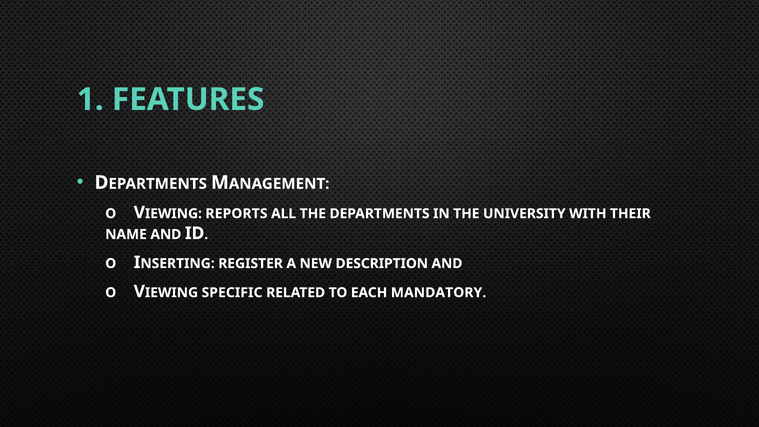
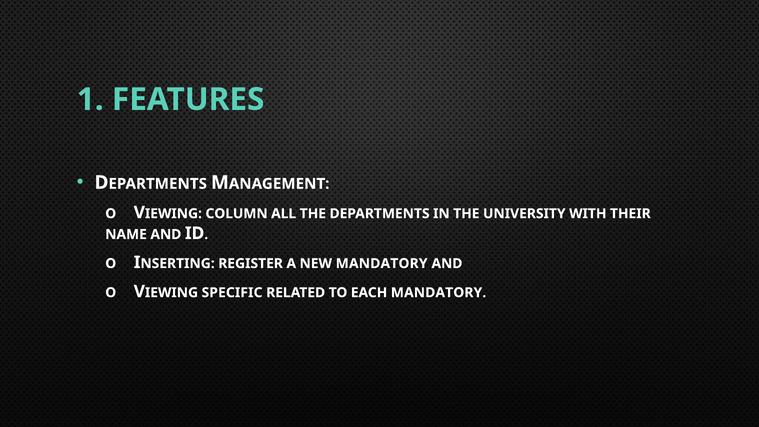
REPORTS: REPORTS -> COLUMN (237, 214)
NEW DESCRIPTION: DESCRIPTION -> MANDATORY (382, 263)
